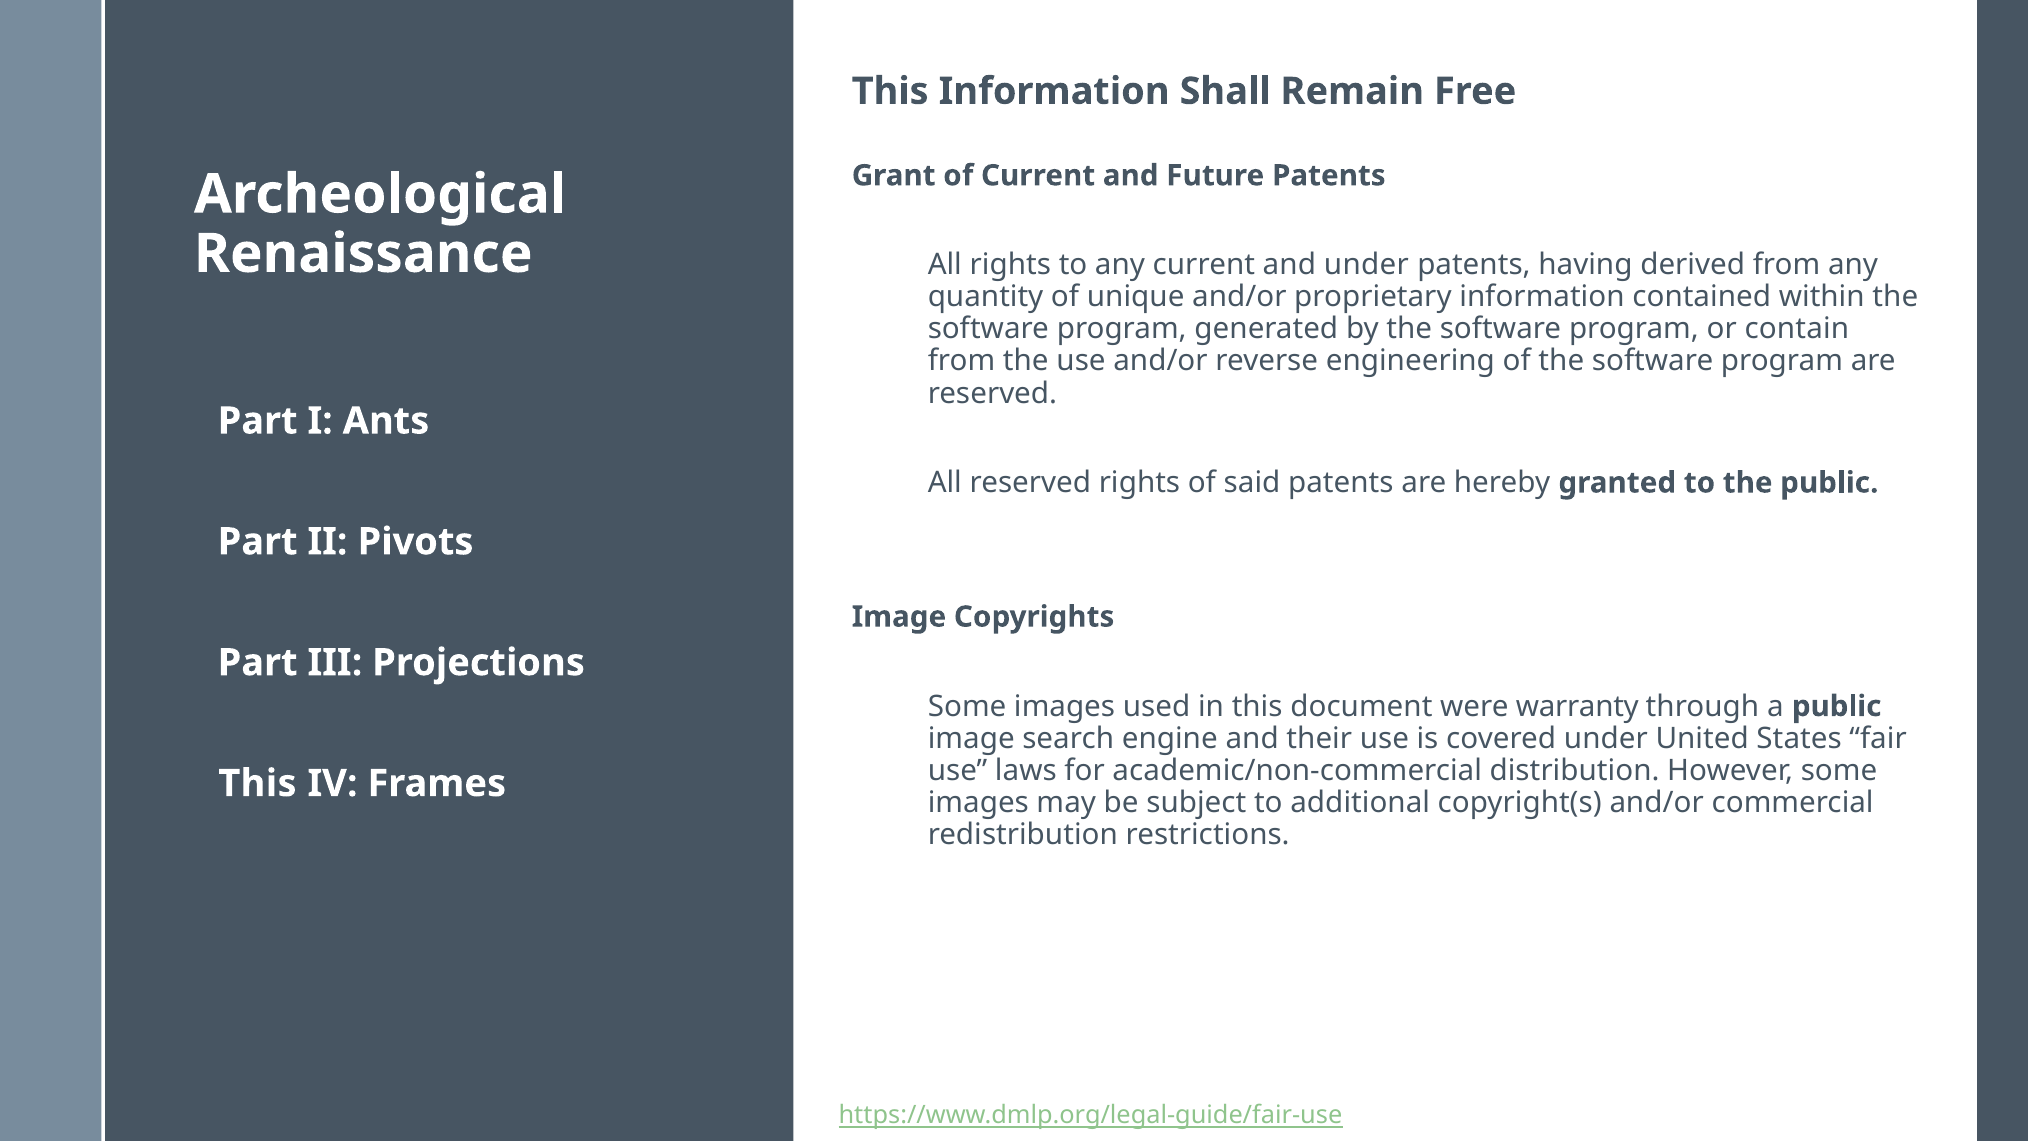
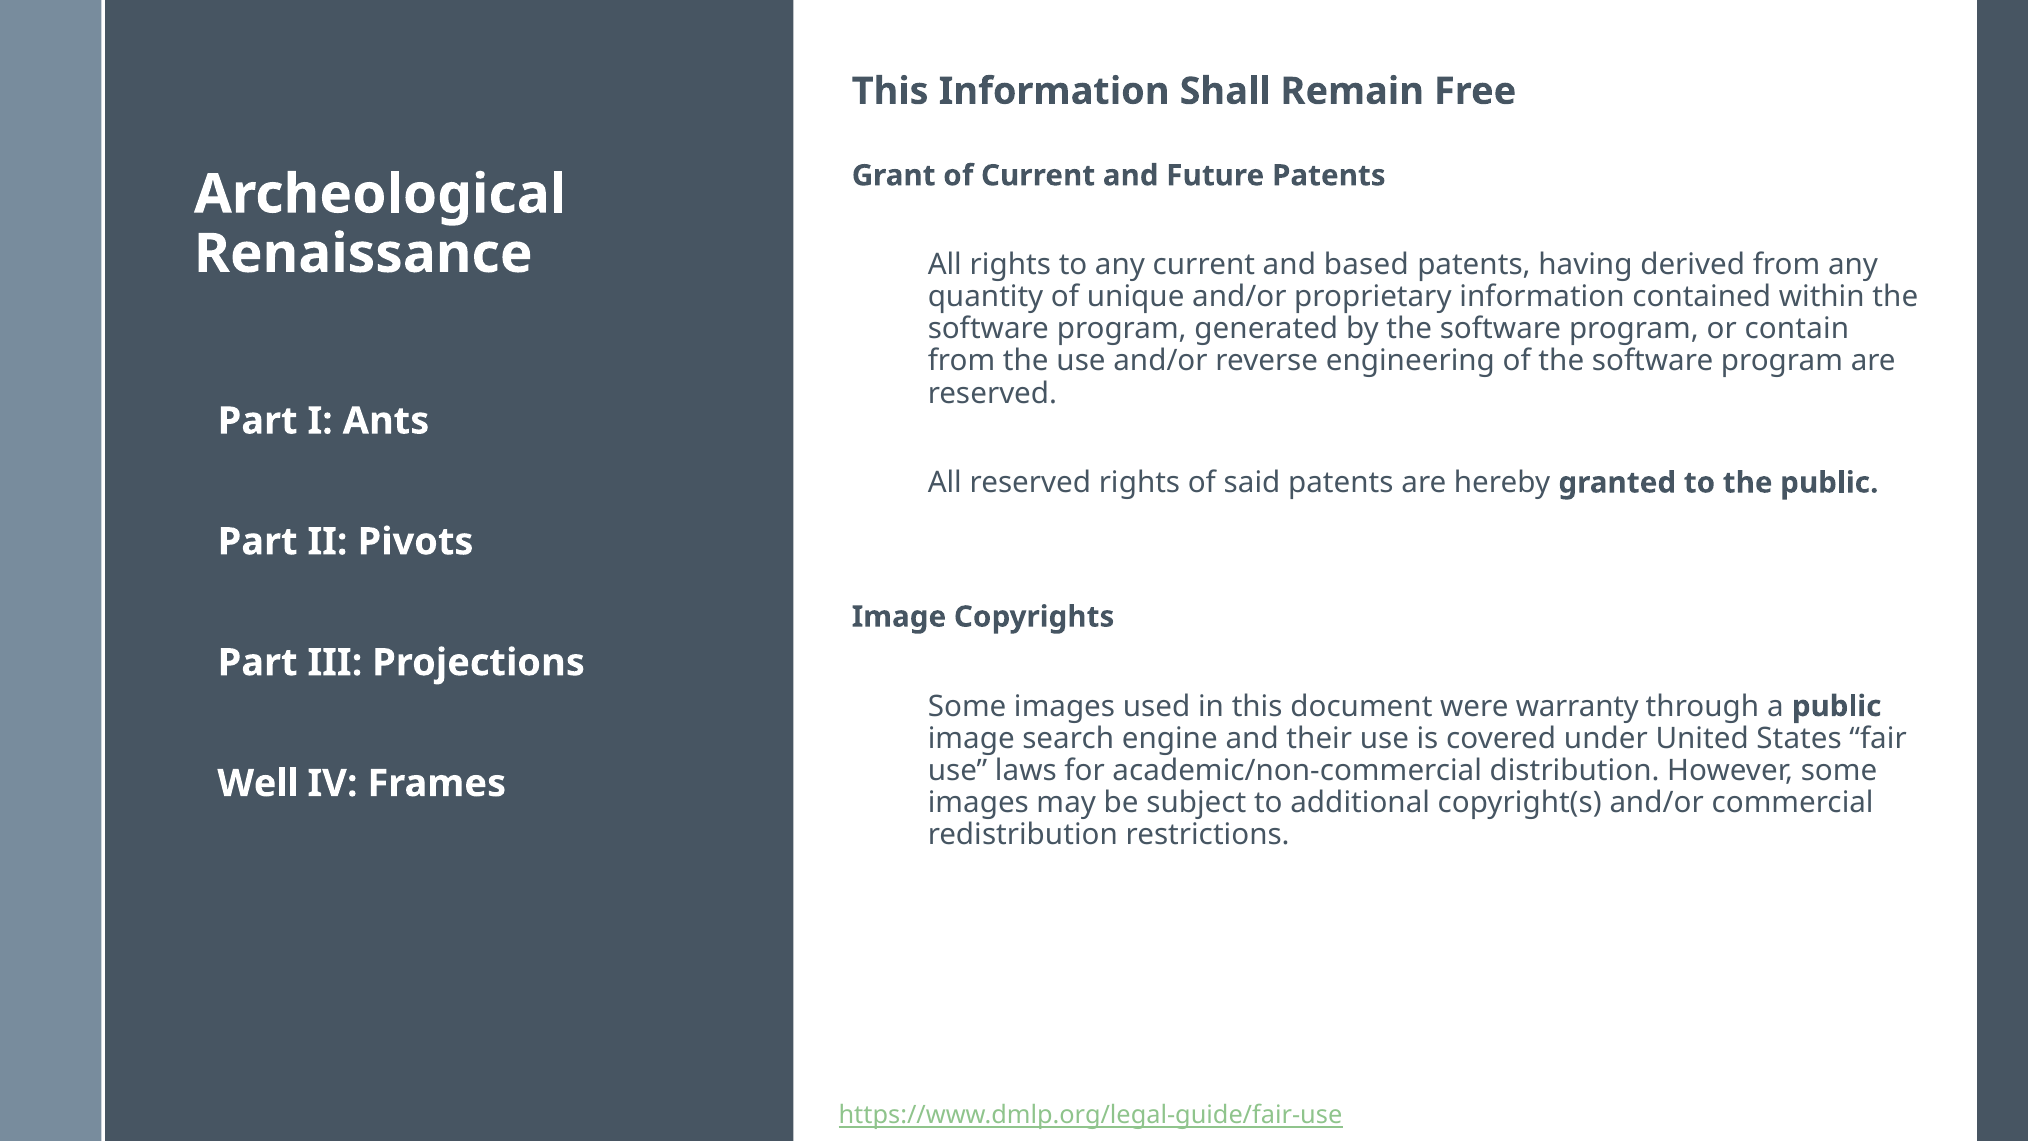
and under: under -> based (1366, 265)
This: This -> Well (258, 784)
